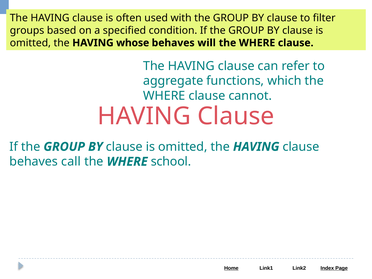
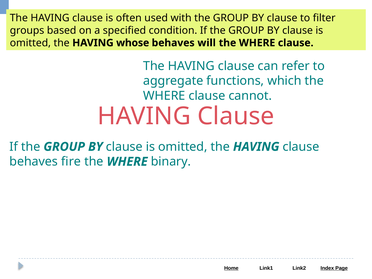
call: call -> fire (71, 162)
school: school -> binary (171, 162)
